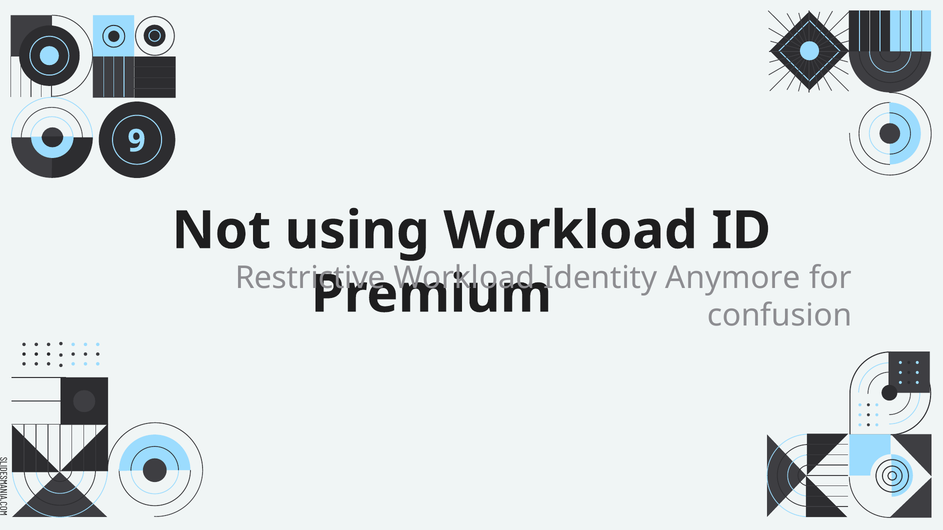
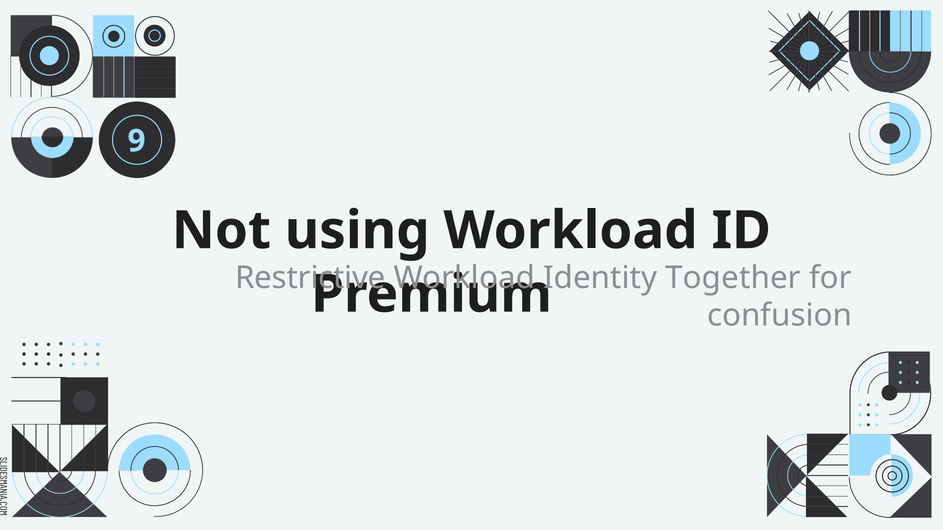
Anymore: Anymore -> Together (733, 278)
